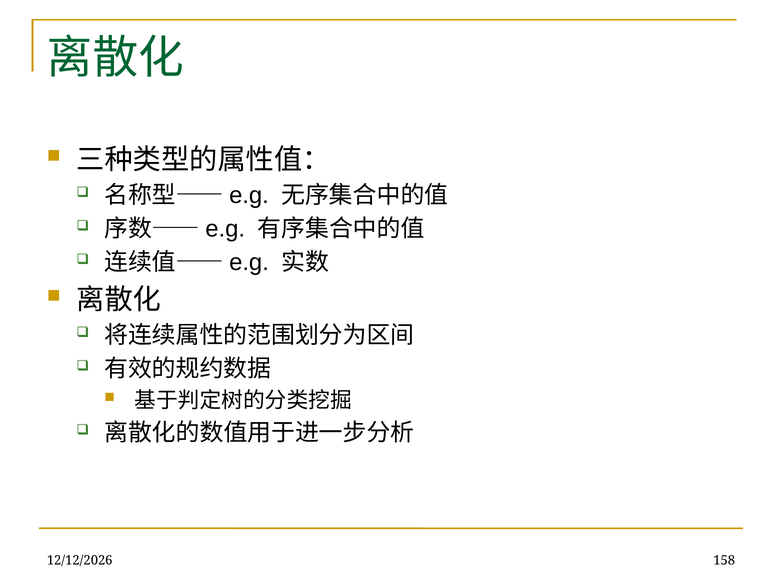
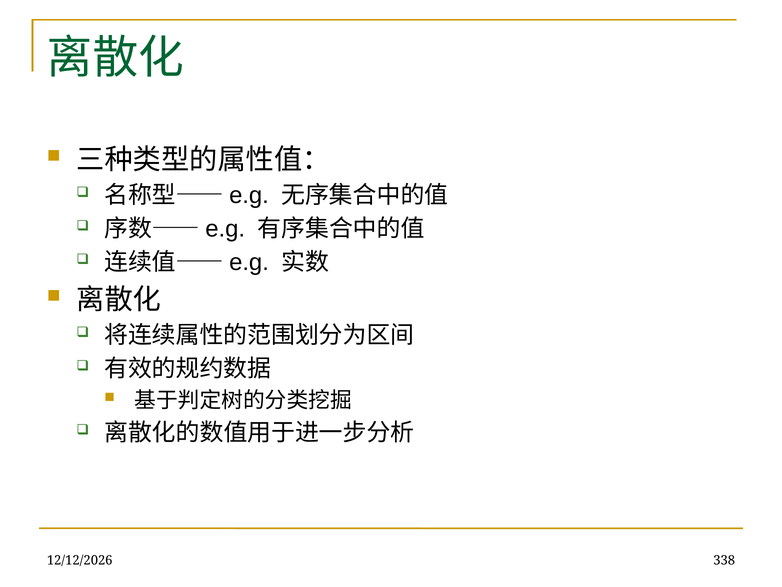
158: 158 -> 338 (724, 560)
